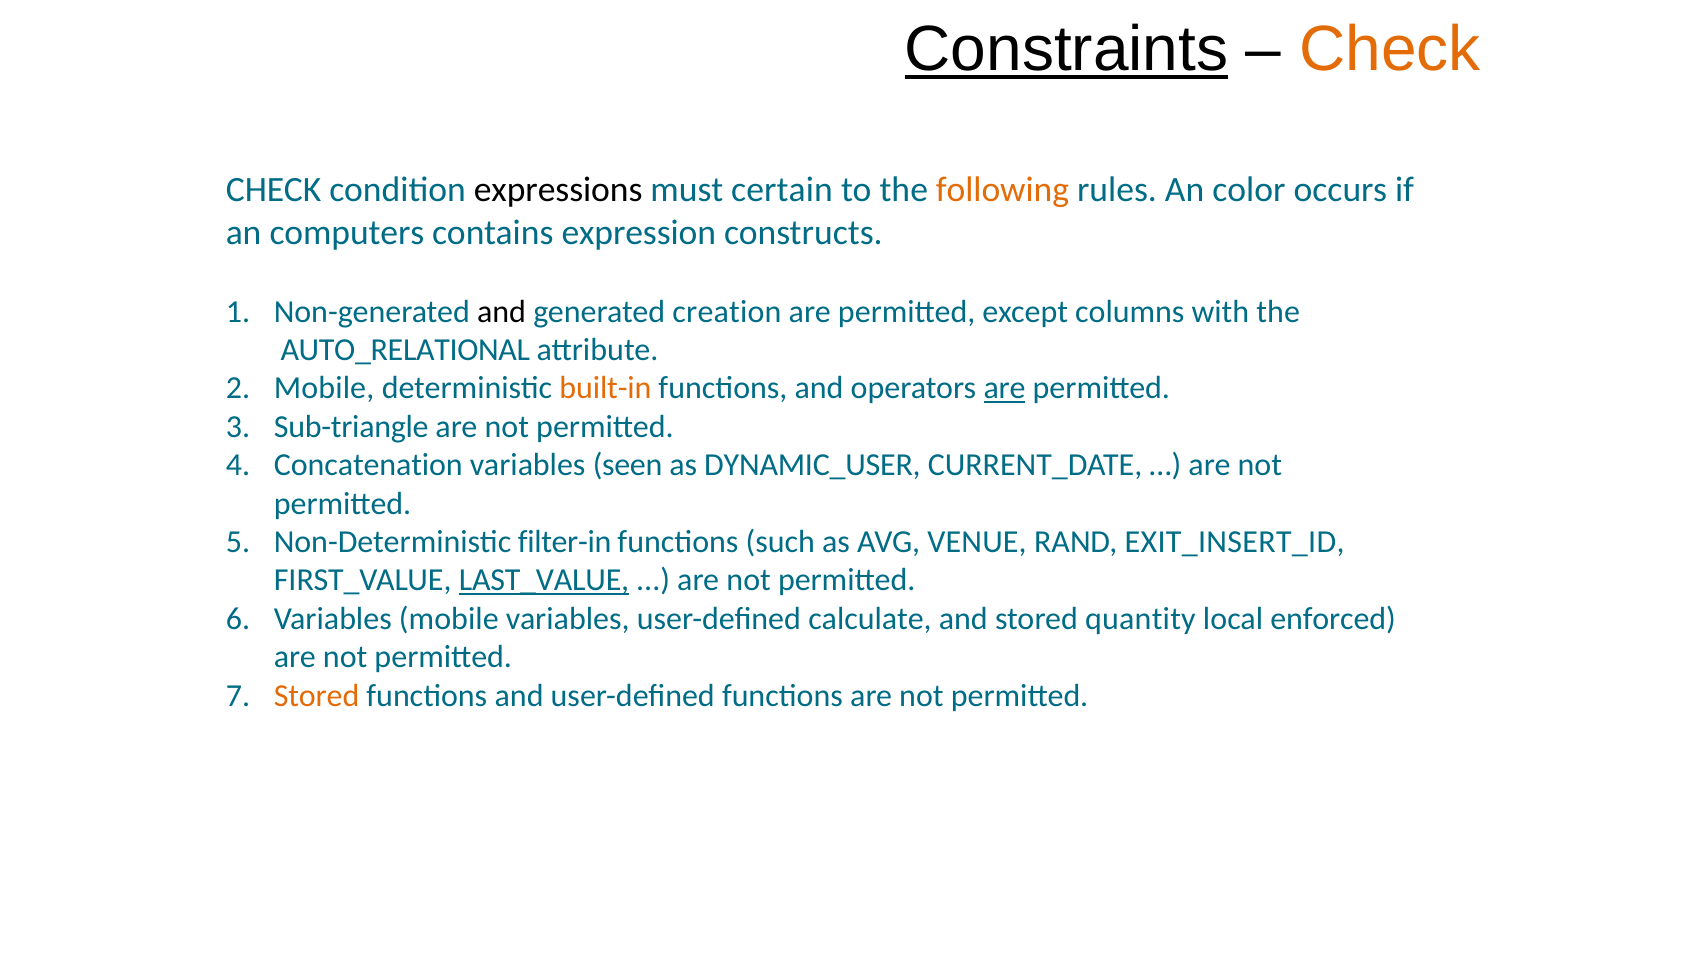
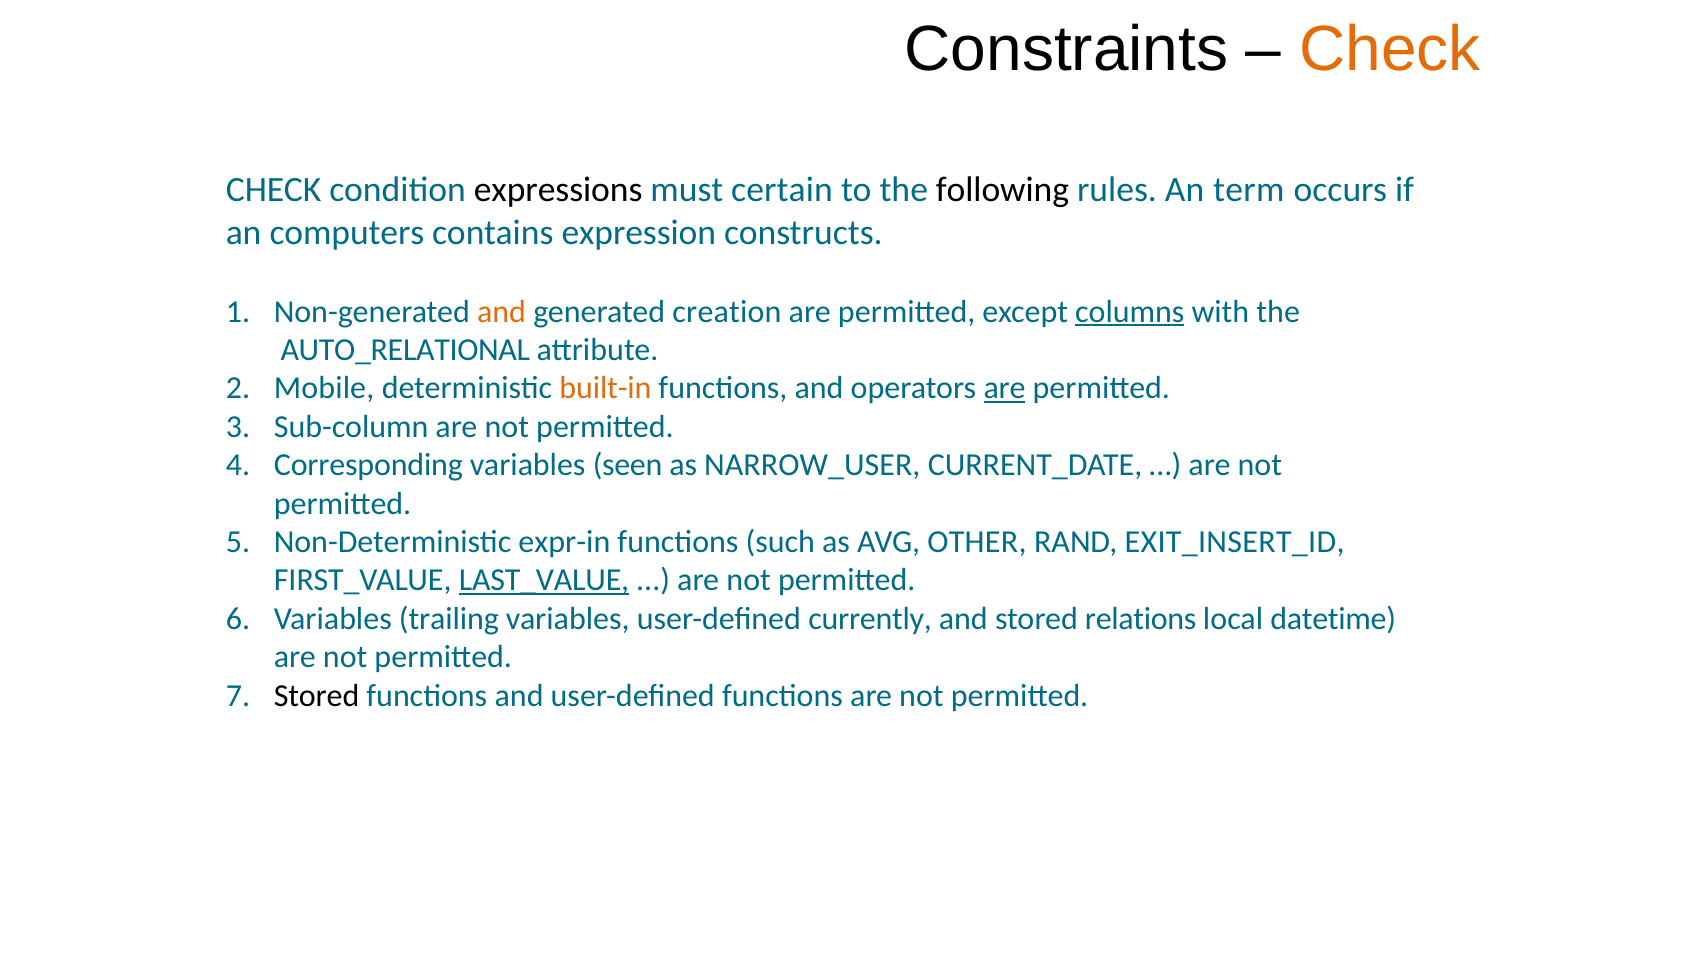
Constraints underline: present -> none (1066, 49)
following colour: orange -> black (1002, 190)
color: color -> term (1249, 190)
and colour: black -> orange (502, 312)
columns underline: none -> present (1130, 312)
Sub-triangle: Sub-triangle -> Sub-column (351, 427)
Concatenation: Concatenation -> Corresponding (368, 465)
DYNAMIC_USER: DYNAMIC_USER -> NARROW_USER (812, 465)
filter-in: filter-in -> expr-in (564, 542)
VENUE: VENUE -> OTHER (977, 542)
Variables mobile: mobile -> trailing (449, 619)
calculate: calculate -> currently (870, 619)
quantity: quantity -> relations (1141, 619)
enforced: enforced -> datetime (1333, 619)
Stored colour: orange -> black (317, 696)
